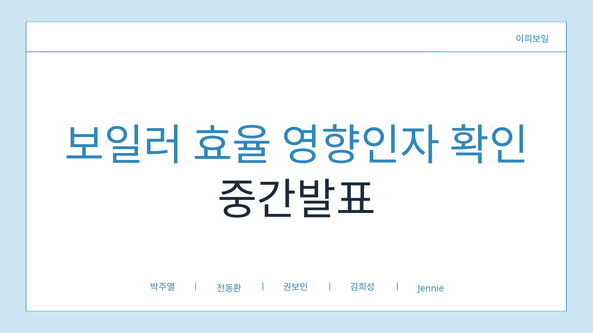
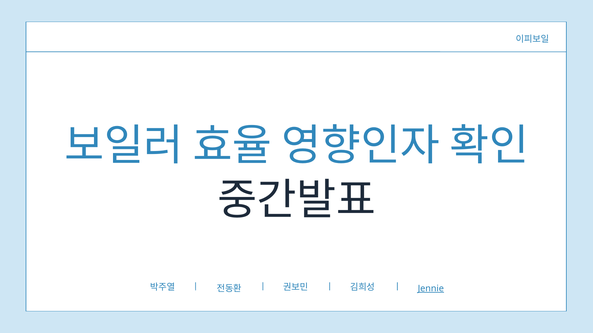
Jennie underline: none -> present (431, 289)
